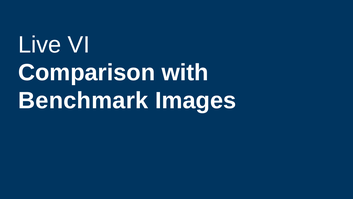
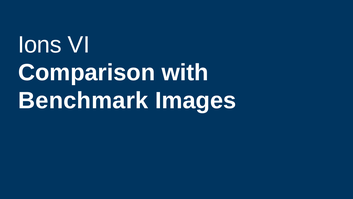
Live: Live -> Ions (40, 45)
